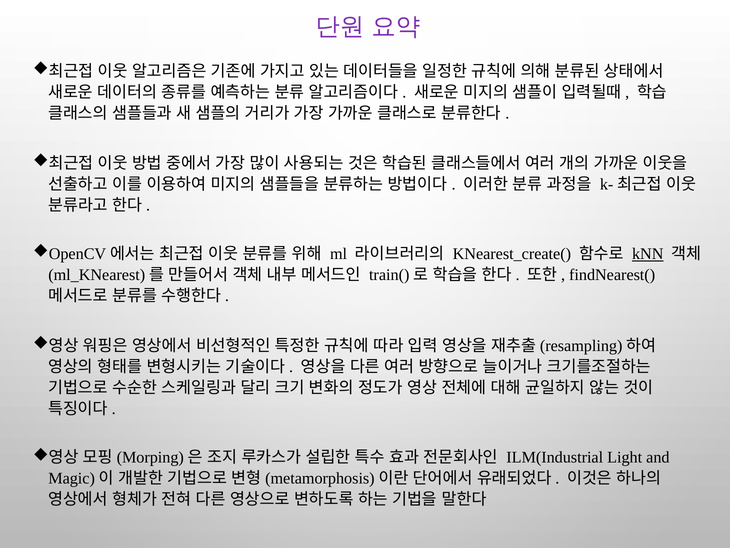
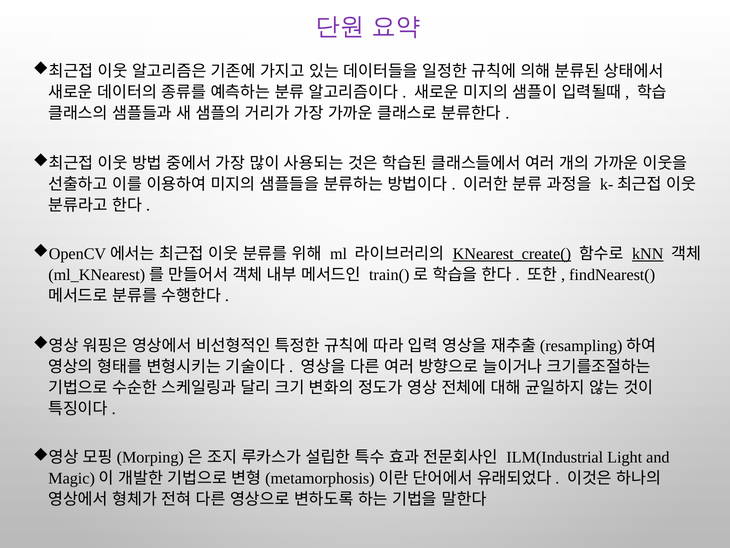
KNearest_create( underline: none -> present (512, 254)
